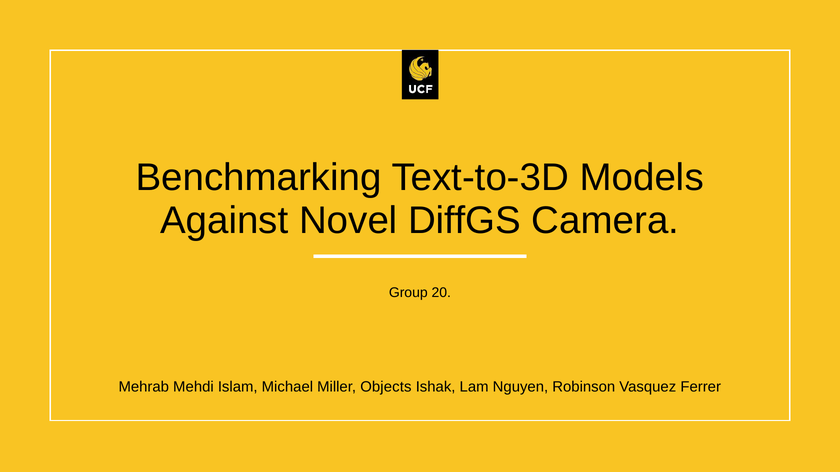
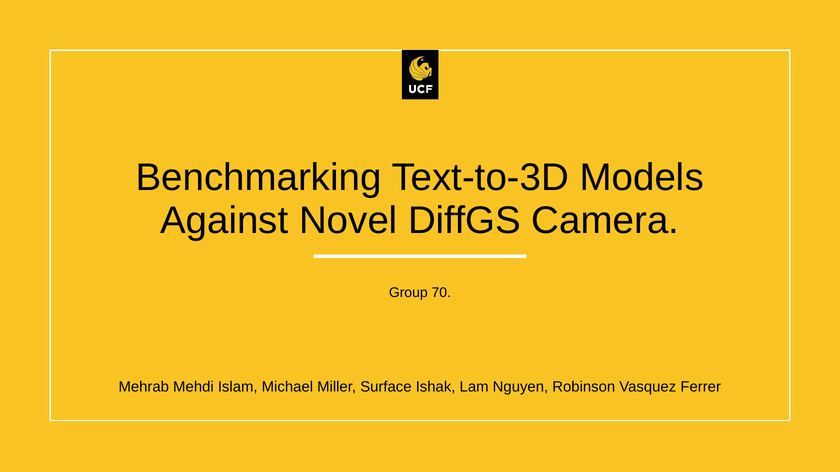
20: 20 -> 70 (441, 293)
Objects: Objects -> Surface (386, 387)
